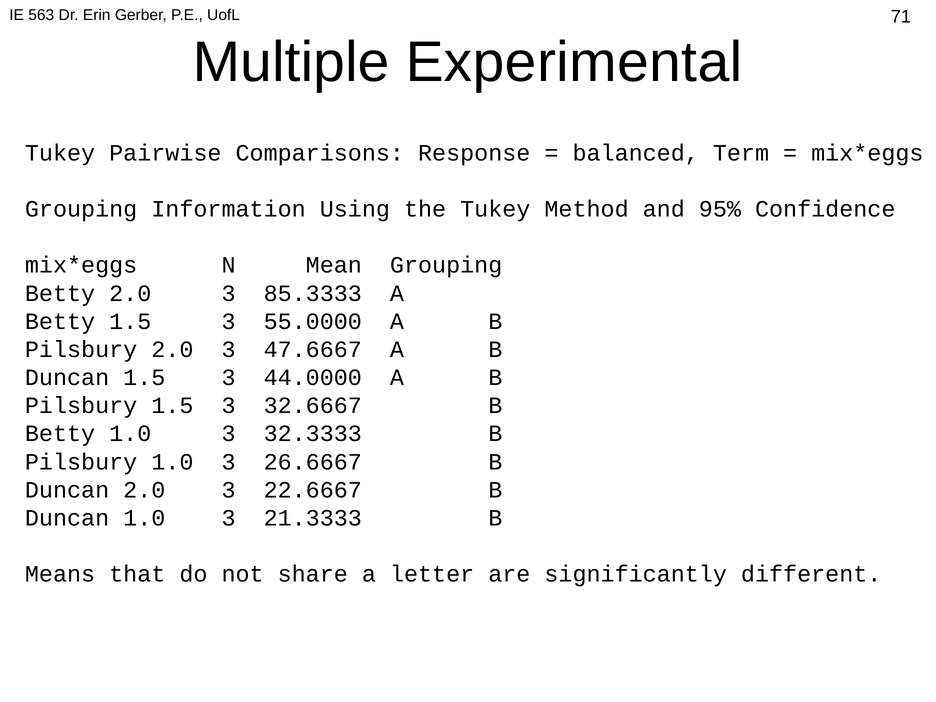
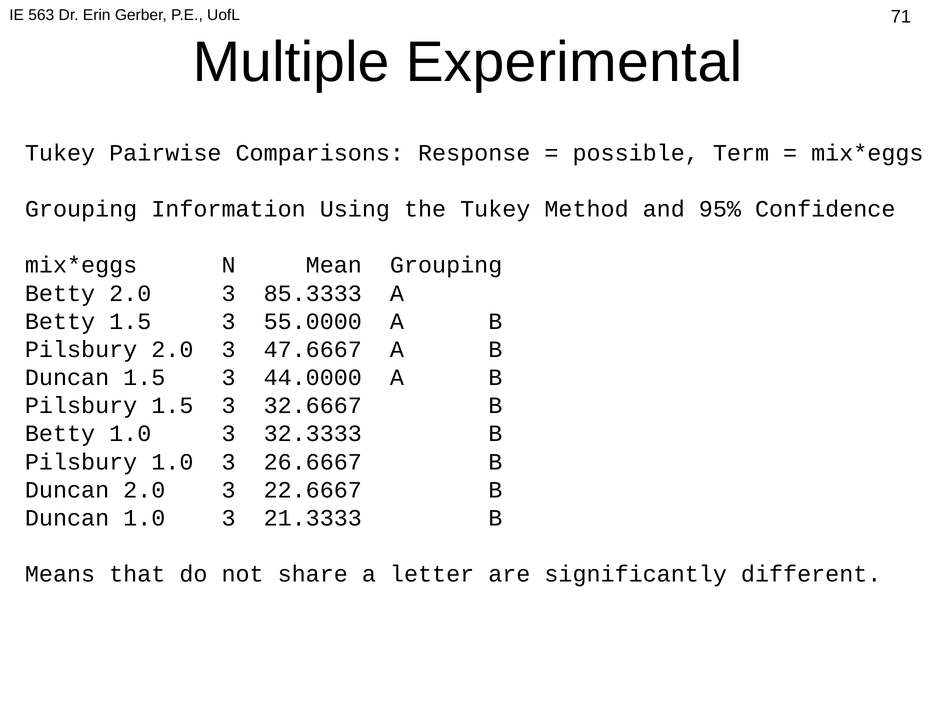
balanced: balanced -> possible (636, 153)
